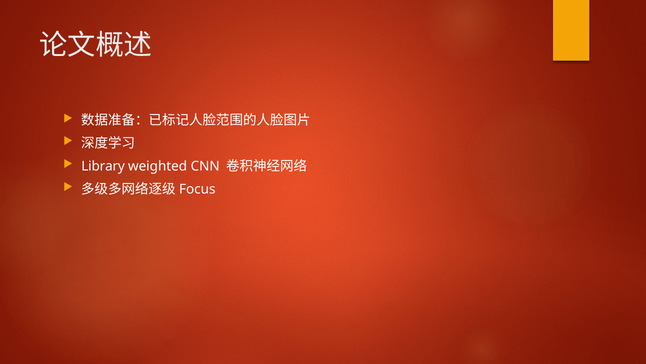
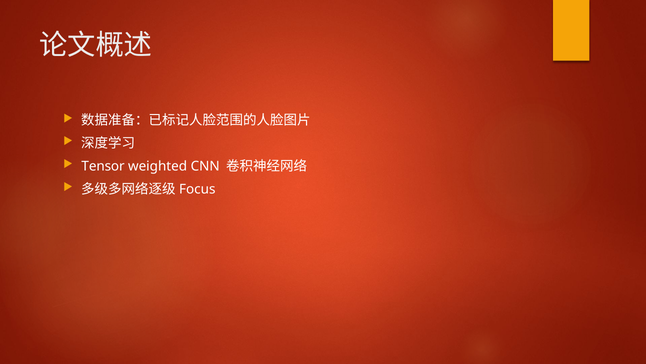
Library: Library -> Tensor (103, 166)
